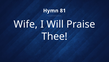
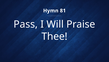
Wife: Wife -> Pass (26, 24)
